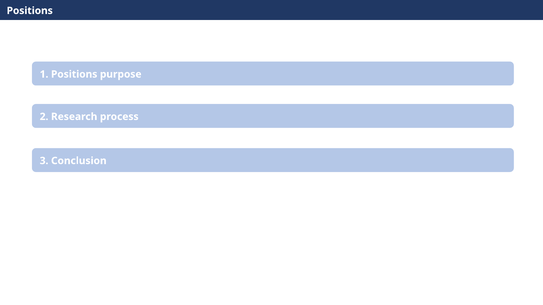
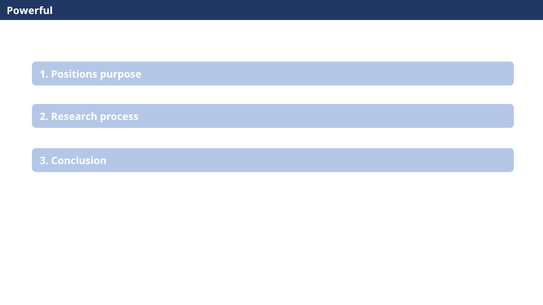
Positions: Positions -> Powerful (30, 11)
